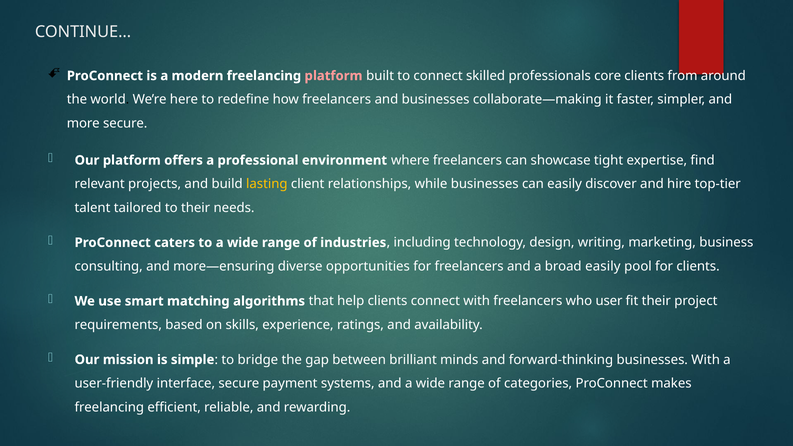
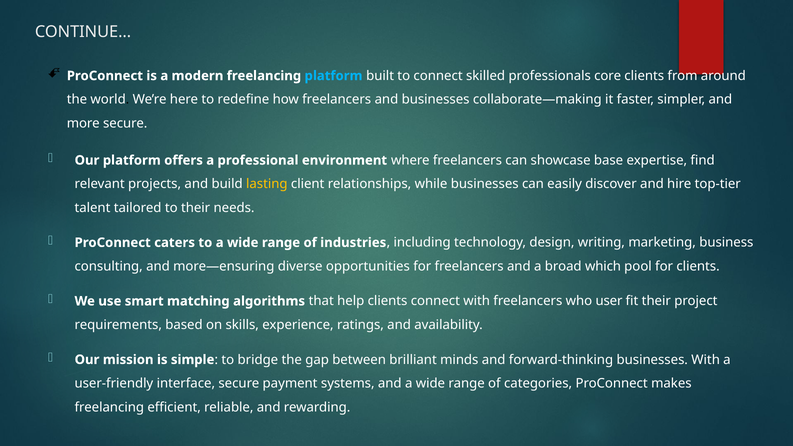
platform colour: pink -> light blue (334, 76)
tight: tight -> base (609, 160)
broad easily: easily -> which (603, 266)
